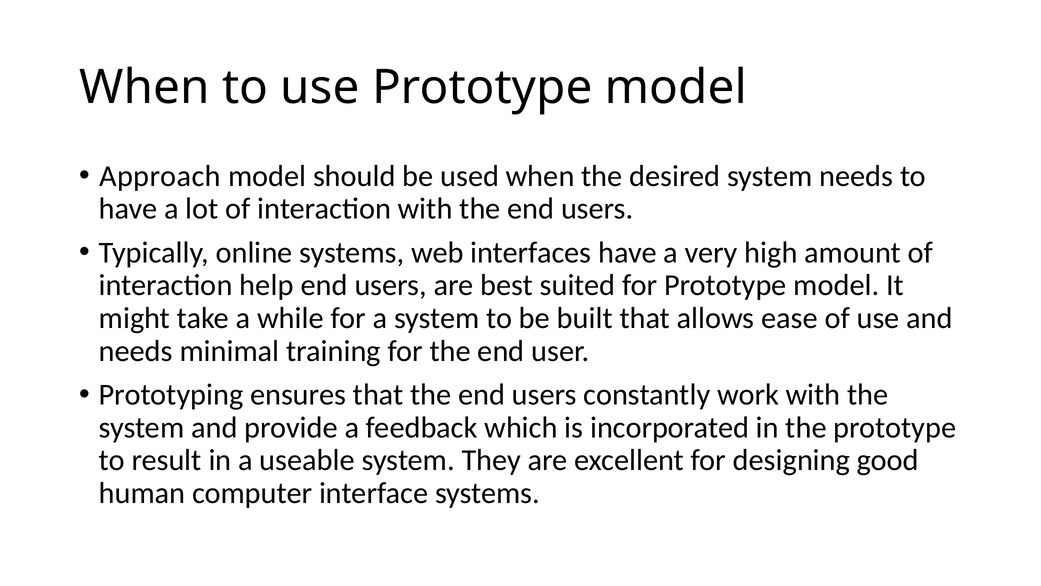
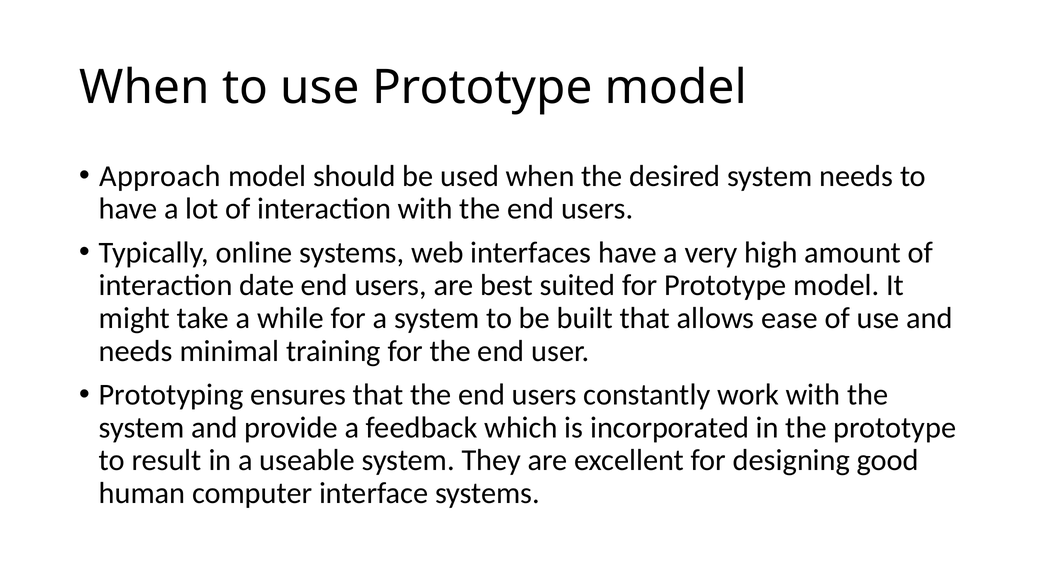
help: help -> date (267, 285)
